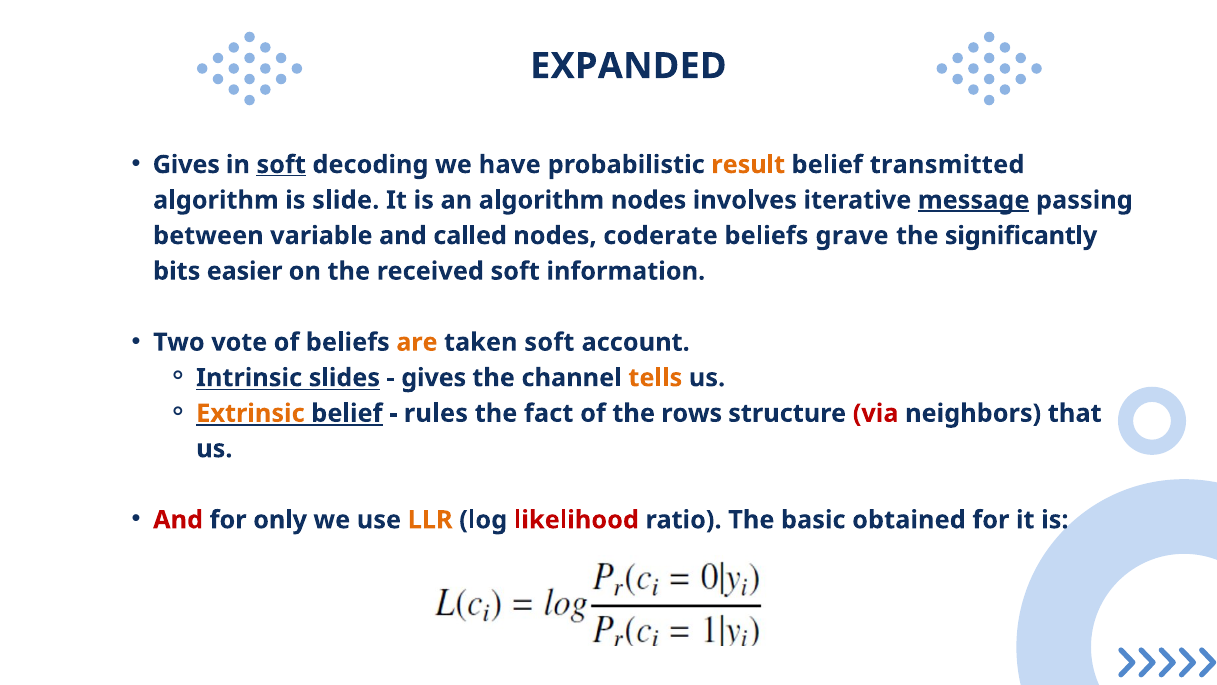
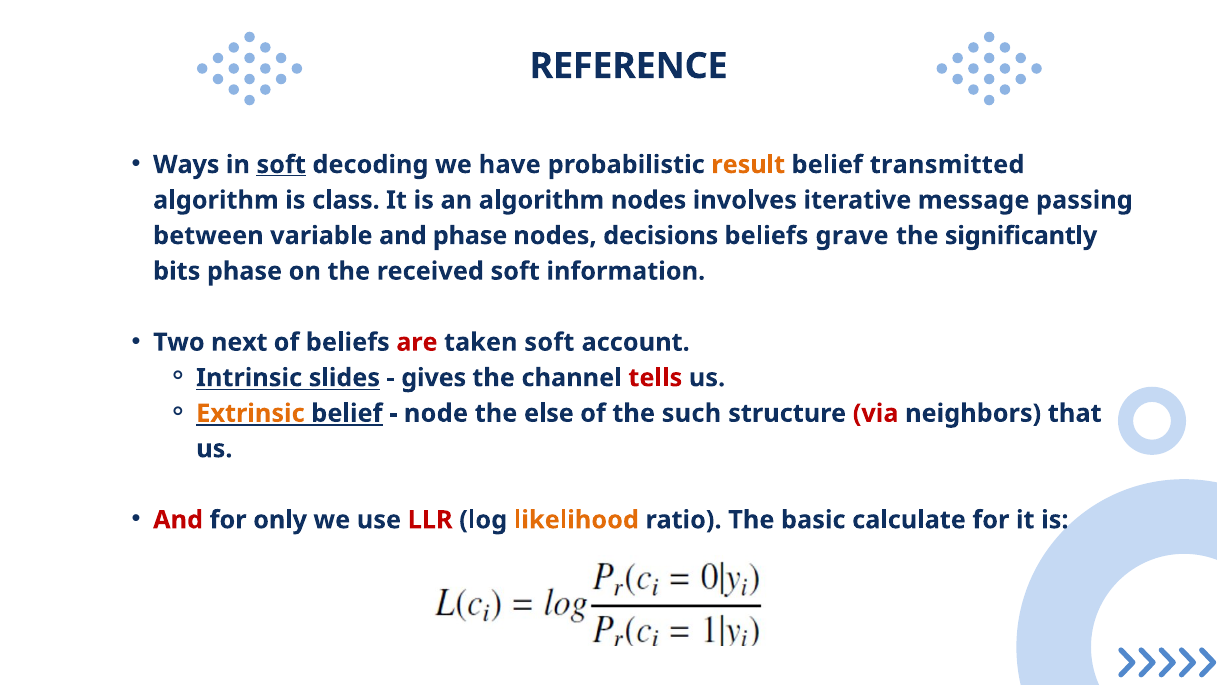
EXPANDED: EXPANDED -> REFERENCE (629, 66)
Gives: Gives -> Ways (186, 165)
slide: slide -> class (346, 200)
message underline: present -> none (974, 200)
and called: called -> phase (470, 236)
coderate: coderate -> decisions (661, 236)
bits easier: easier -> phase (245, 271)
vote: vote -> next (239, 342)
are colour: orange -> red (417, 342)
tells colour: orange -> red (655, 378)
rules: rules -> node (436, 413)
fact: fact -> else (549, 413)
rows: rows -> such (691, 413)
LLR colour: orange -> red (430, 520)
likelihood colour: red -> orange (576, 520)
obtained: obtained -> calculate (909, 520)
